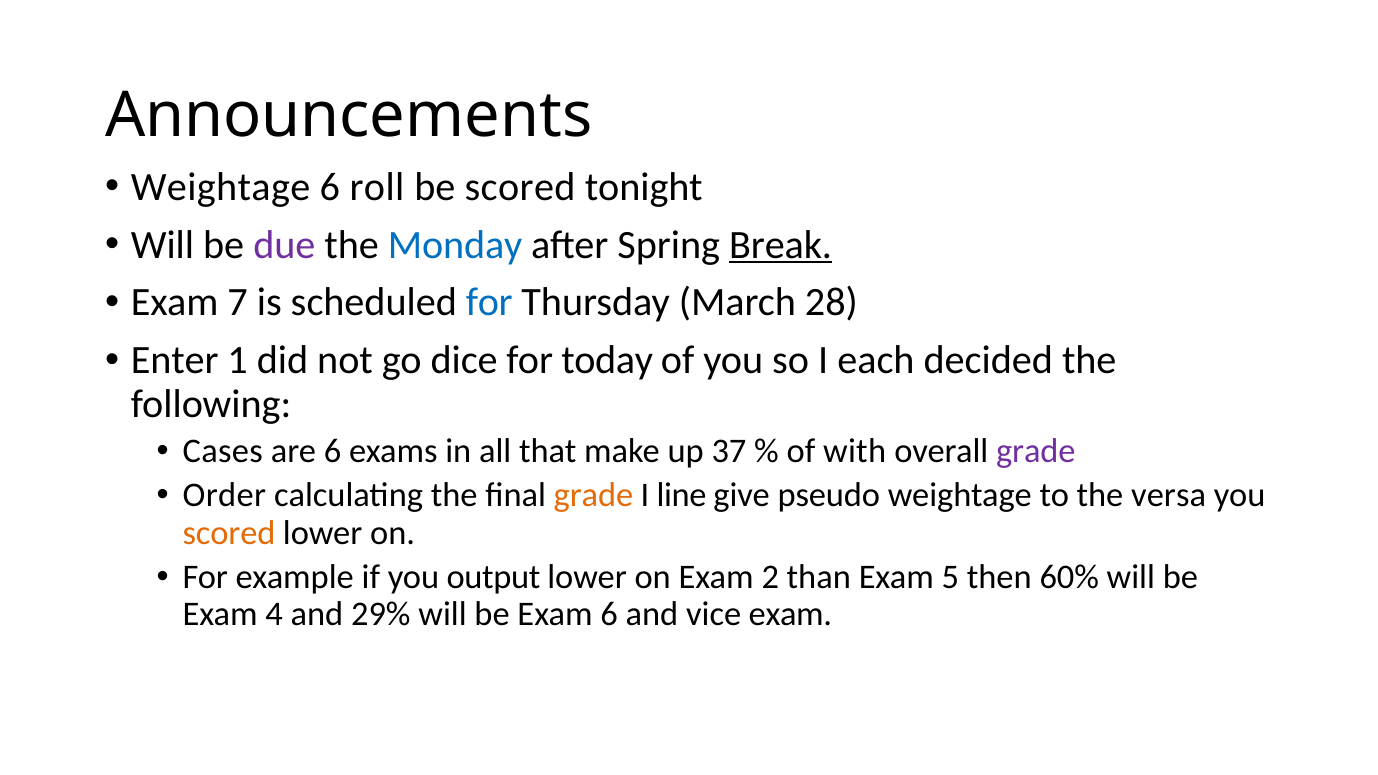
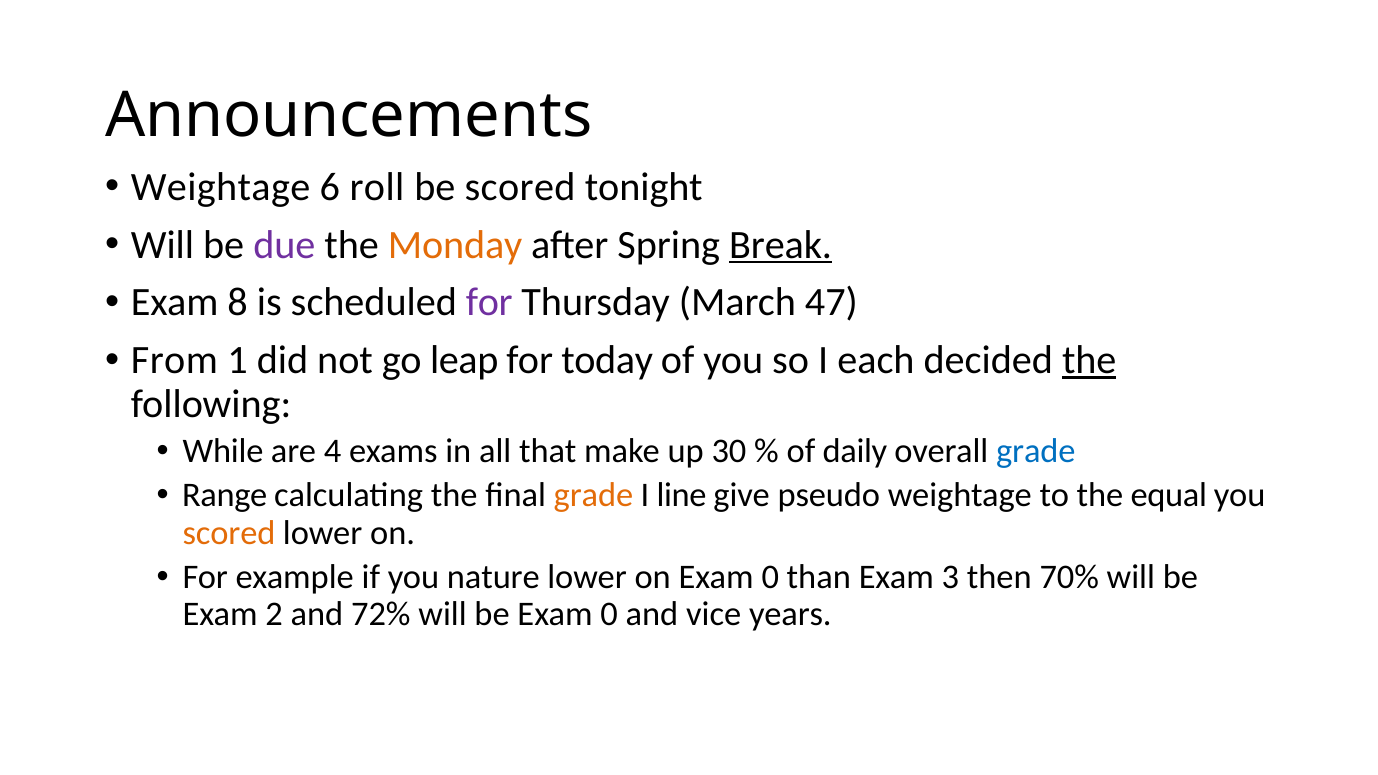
Monday colour: blue -> orange (455, 245)
7: 7 -> 8 (238, 303)
for colour: blue -> purple (489, 303)
28: 28 -> 47 (831, 303)
Enter: Enter -> From (174, 360)
dice: dice -> leap (464, 360)
the underline: none -> present (1089, 360)
Cases: Cases -> While (223, 451)
are 6: 6 -> 4 (333, 451)
37: 37 -> 30 (729, 451)
with: with -> daily (855, 451)
grade colour: purple -> blue (1036, 451)
Order: Order -> Range (225, 496)
versa: versa -> equal (1169, 496)
output: output -> nature (493, 577)
on Exam 2: 2 -> 0 (770, 577)
5: 5 -> 3 (950, 577)
60%: 60% -> 70% (1069, 577)
4: 4 -> 2 (274, 614)
29%: 29% -> 72% (381, 614)
be Exam 6: 6 -> 0 (609, 614)
vice exam: exam -> years (790, 614)
